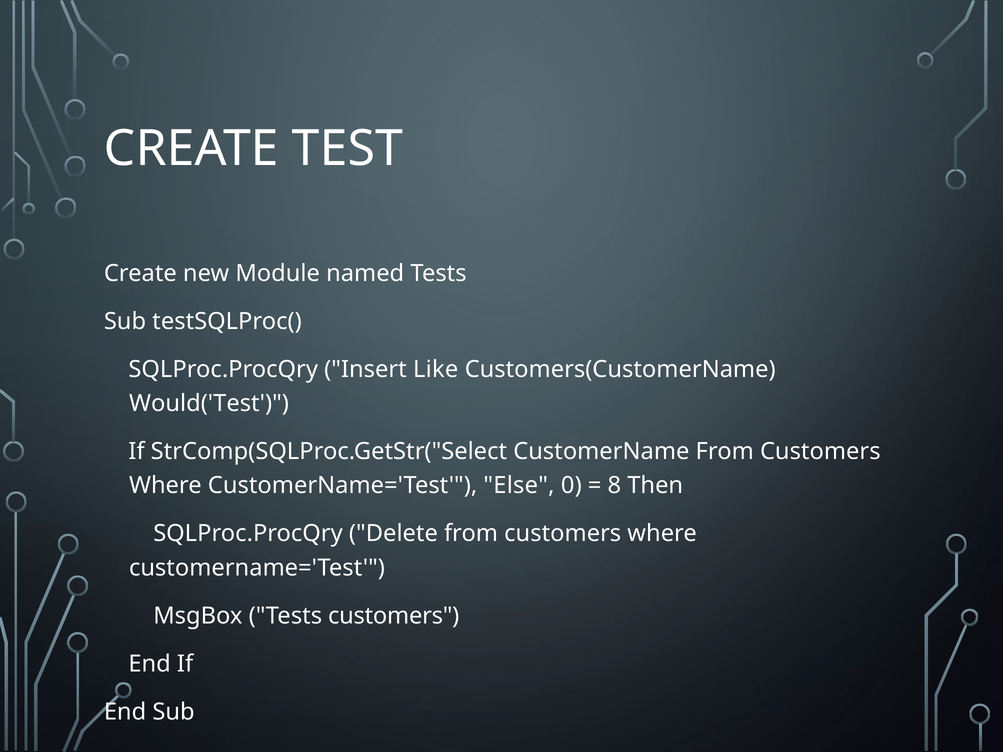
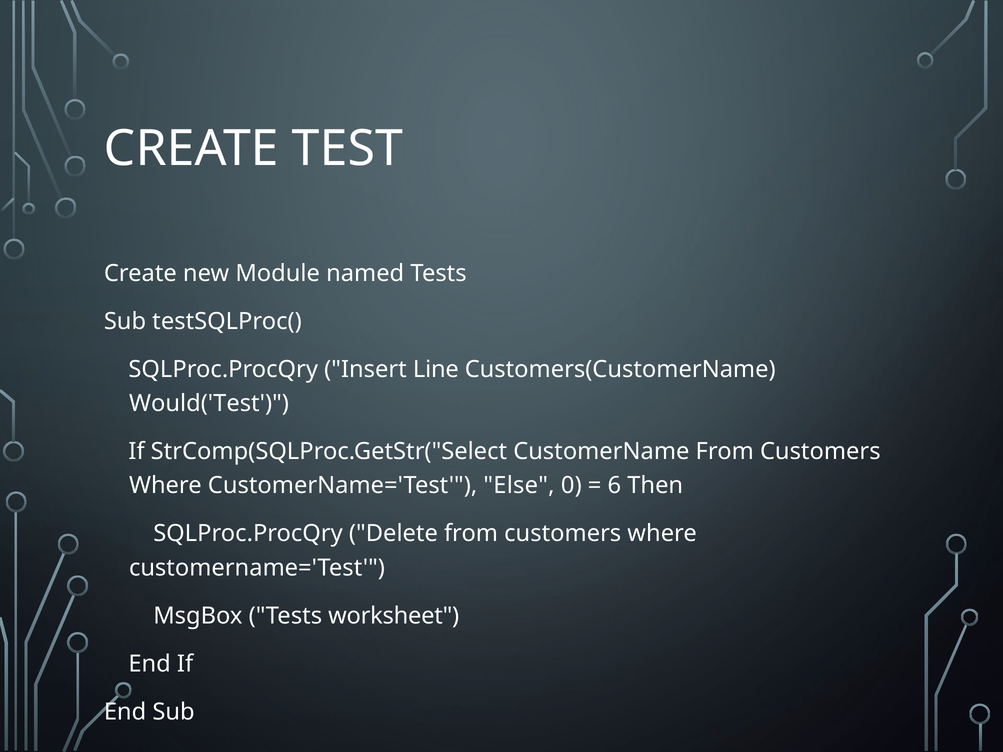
Like: Like -> Line (436, 369)
8: 8 -> 6 (614, 486)
Tests customers: customers -> worksheet (394, 616)
